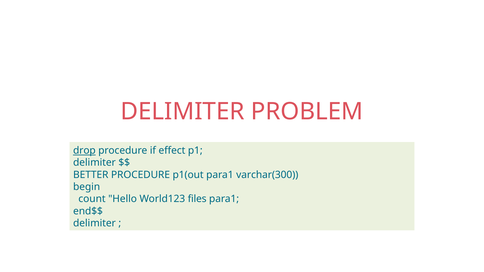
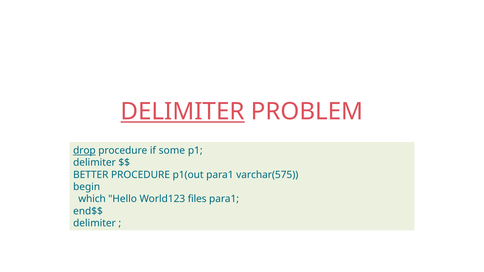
DELIMITER underline: none -> present (183, 112)
effect: effect -> some (172, 151)
varchar(300: varchar(300 -> varchar(575 (267, 175)
count: count -> which (92, 199)
